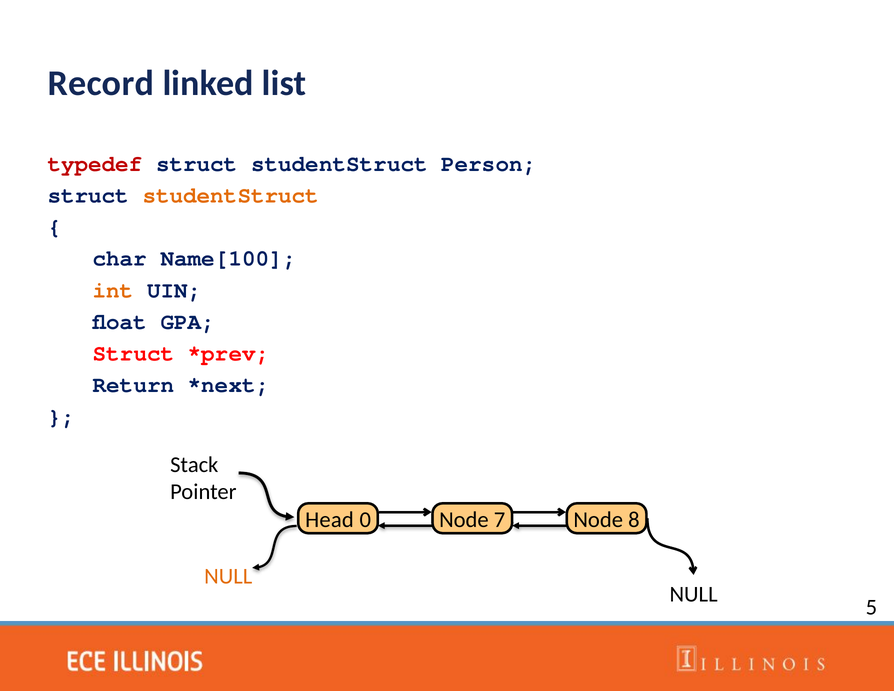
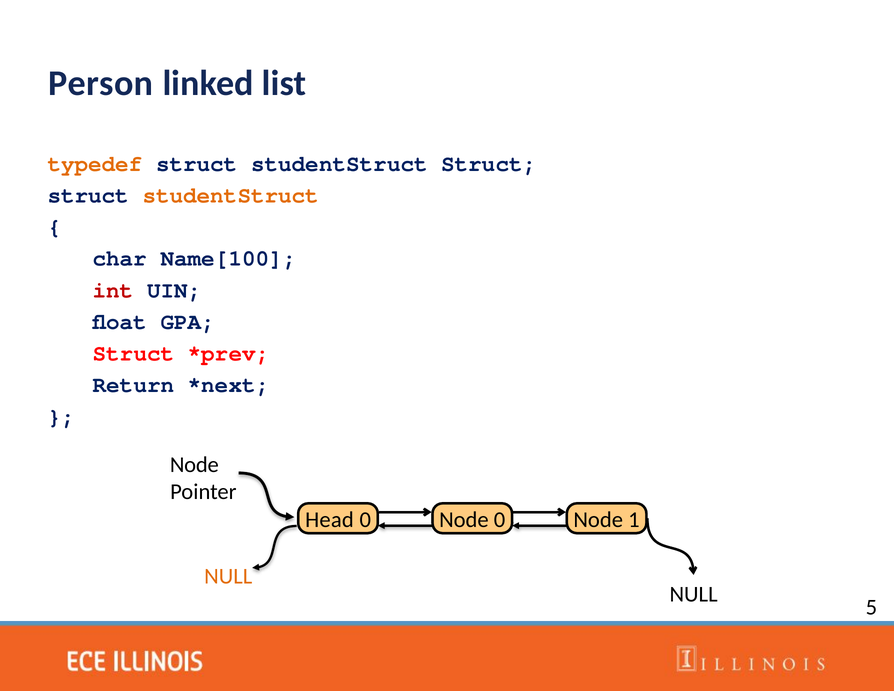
Record: Record -> Person (101, 83)
typedef colour: red -> orange (95, 164)
studentStruct Person: Person -> Struct (489, 164)
int colour: orange -> red (113, 290)
Stack: Stack -> Node (194, 465)
Node 7: 7 -> 0 (500, 520)
8: 8 -> 1 (634, 520)
